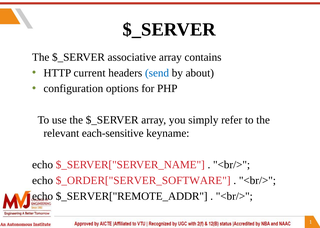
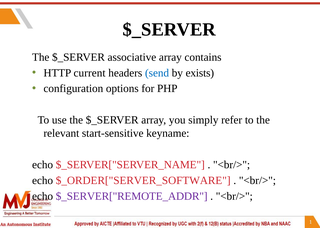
about: about -> exists (200, 73)
each-sensitive: each-sensitive -> start-sensitive (113, 133)
$_SERVER["REMOTE_ADDR colour: black -> purple (132, 196)
